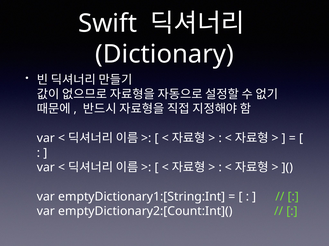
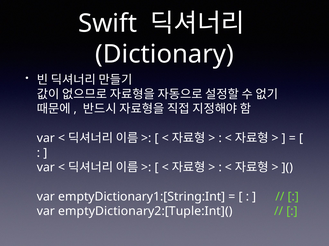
emptyDictionary2:[Count:Int](: emptyDictionary2:[Count:Int]( -> emptyDictionary2:[Tuple:Int]( (145, 212)
